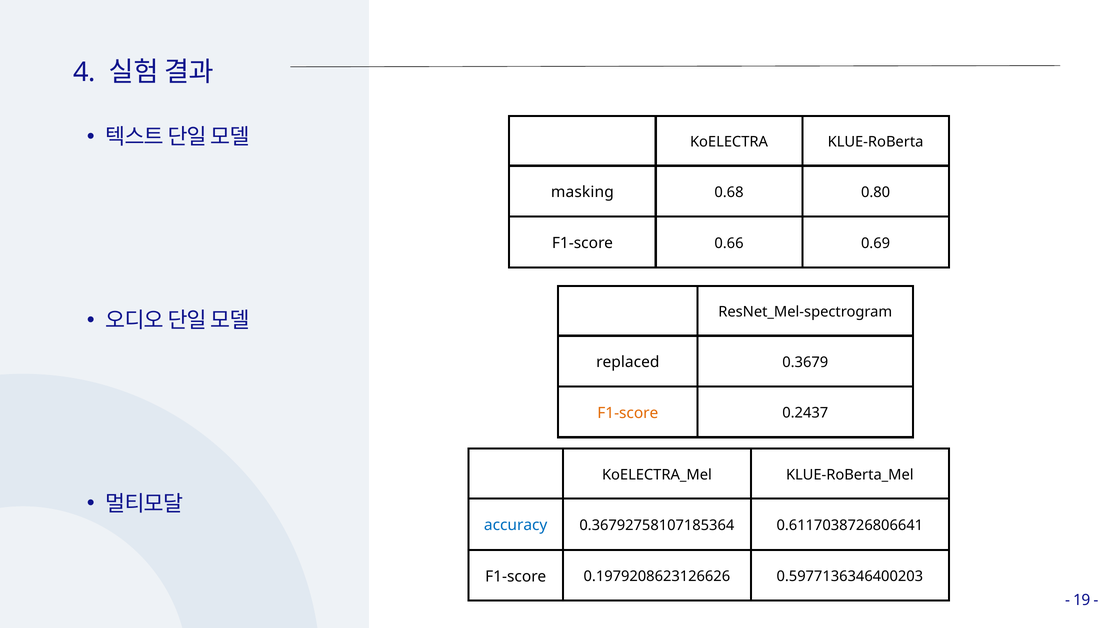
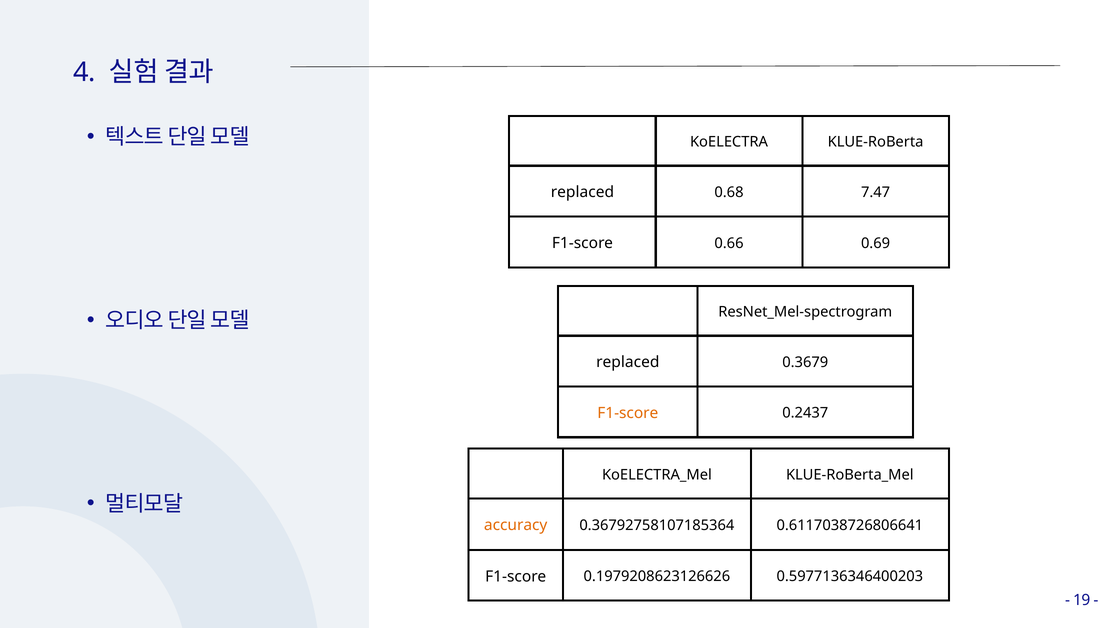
masking: masking -> replaced (582, 192)
0.80: 0.80 -> 7.47 (876, 192)
accuracy colour: blue -> orange (516, 525)
